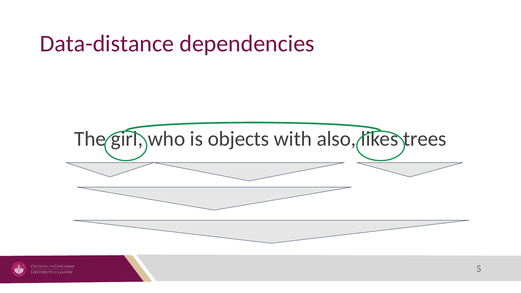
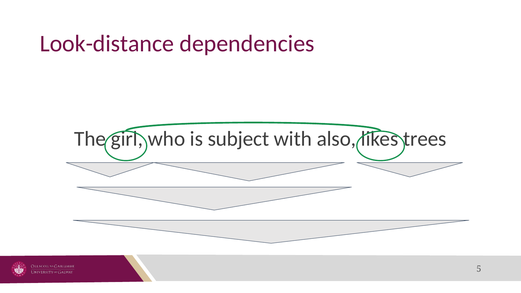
Data-distance: Data-distance -> Look-distance (107, 44)
objects: objects -> subject (238, 139)
